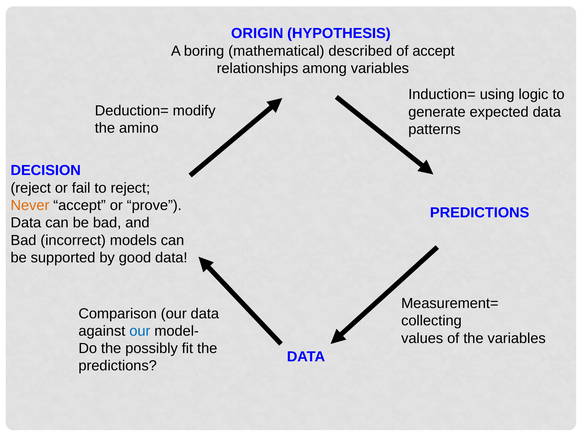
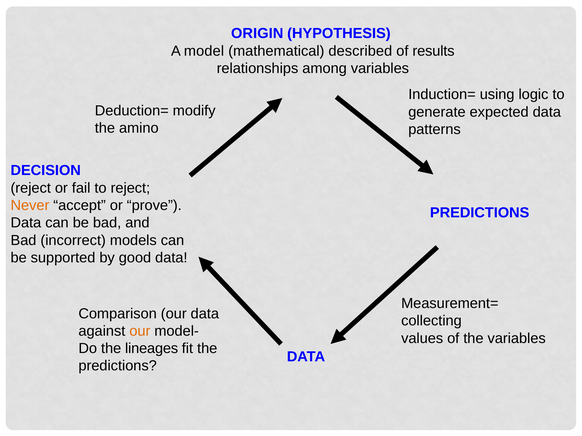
boring: boring -> model (204, 51)
of accept: accept -> results (434, 51)
our colour: blue -> orange (140, 331)
possibly: possibly -> lineages (152, 349)
